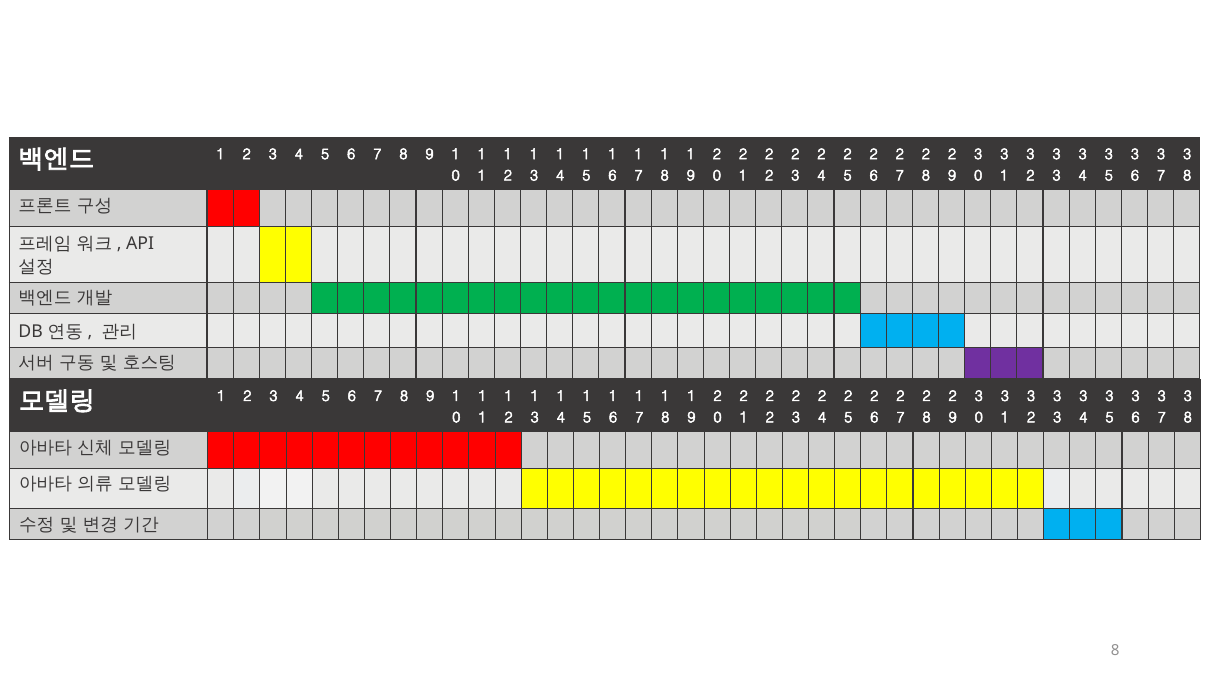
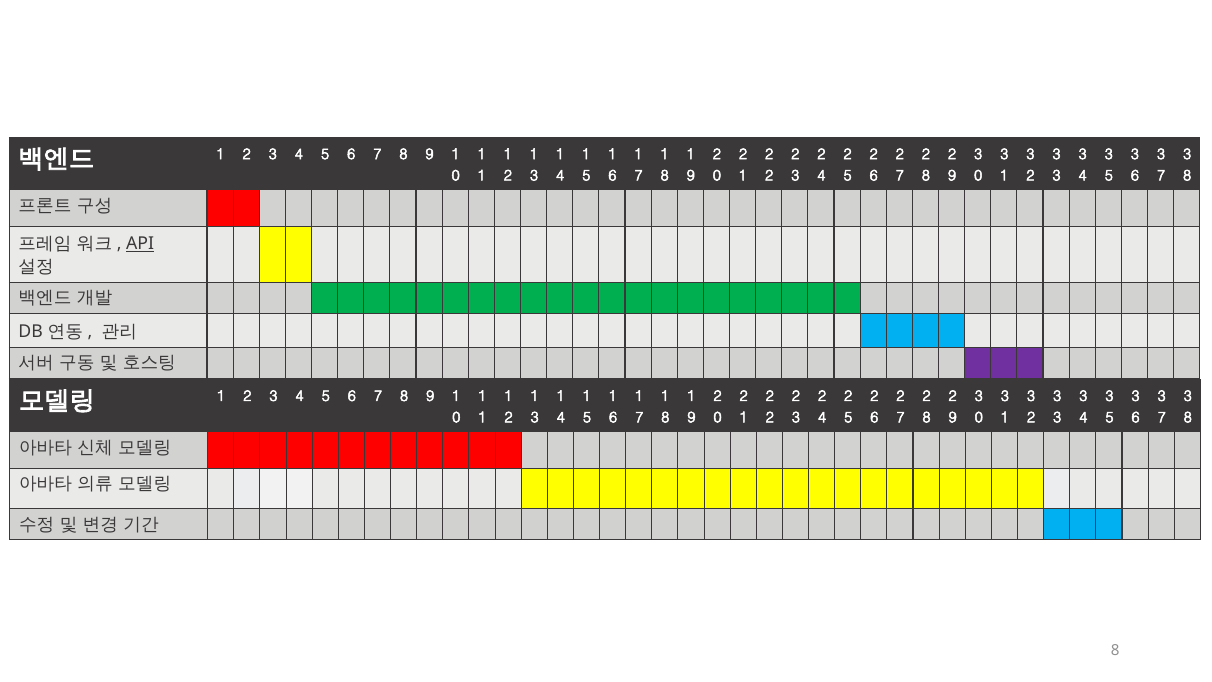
API underline: none -> present (140, 244)
